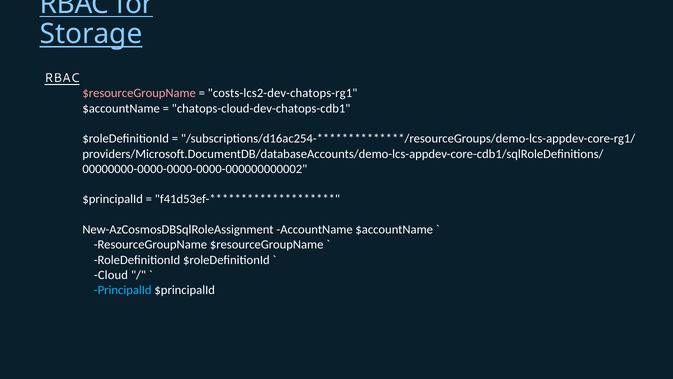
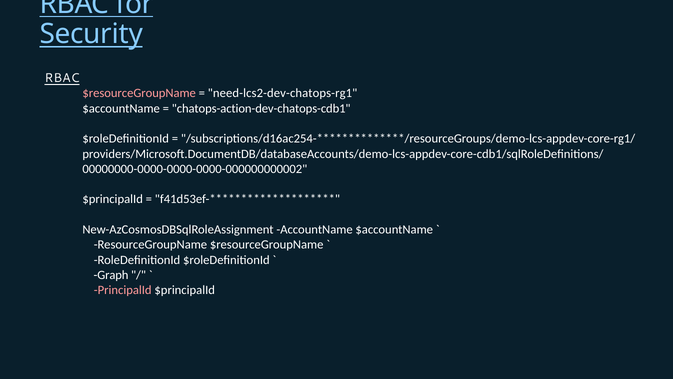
Storage: Storage -> Security (91, 34)
costs-lcs2-dev-chatops-rg1: costs-lcs2-dev-chatops-rg1 -> need-lcs2-dev-chatops-rg1 (283, 93)
chatops-cloud-dev-chatops-cdb1: chatops-cloud-dev-chatops-cdb1 -> chatops-action-dev-chatops-cdb1 (261, 108)
Cloud: Cloud -> Graph (111, 275)
PrincipalId colour: light blue -> pink (123, 290)
